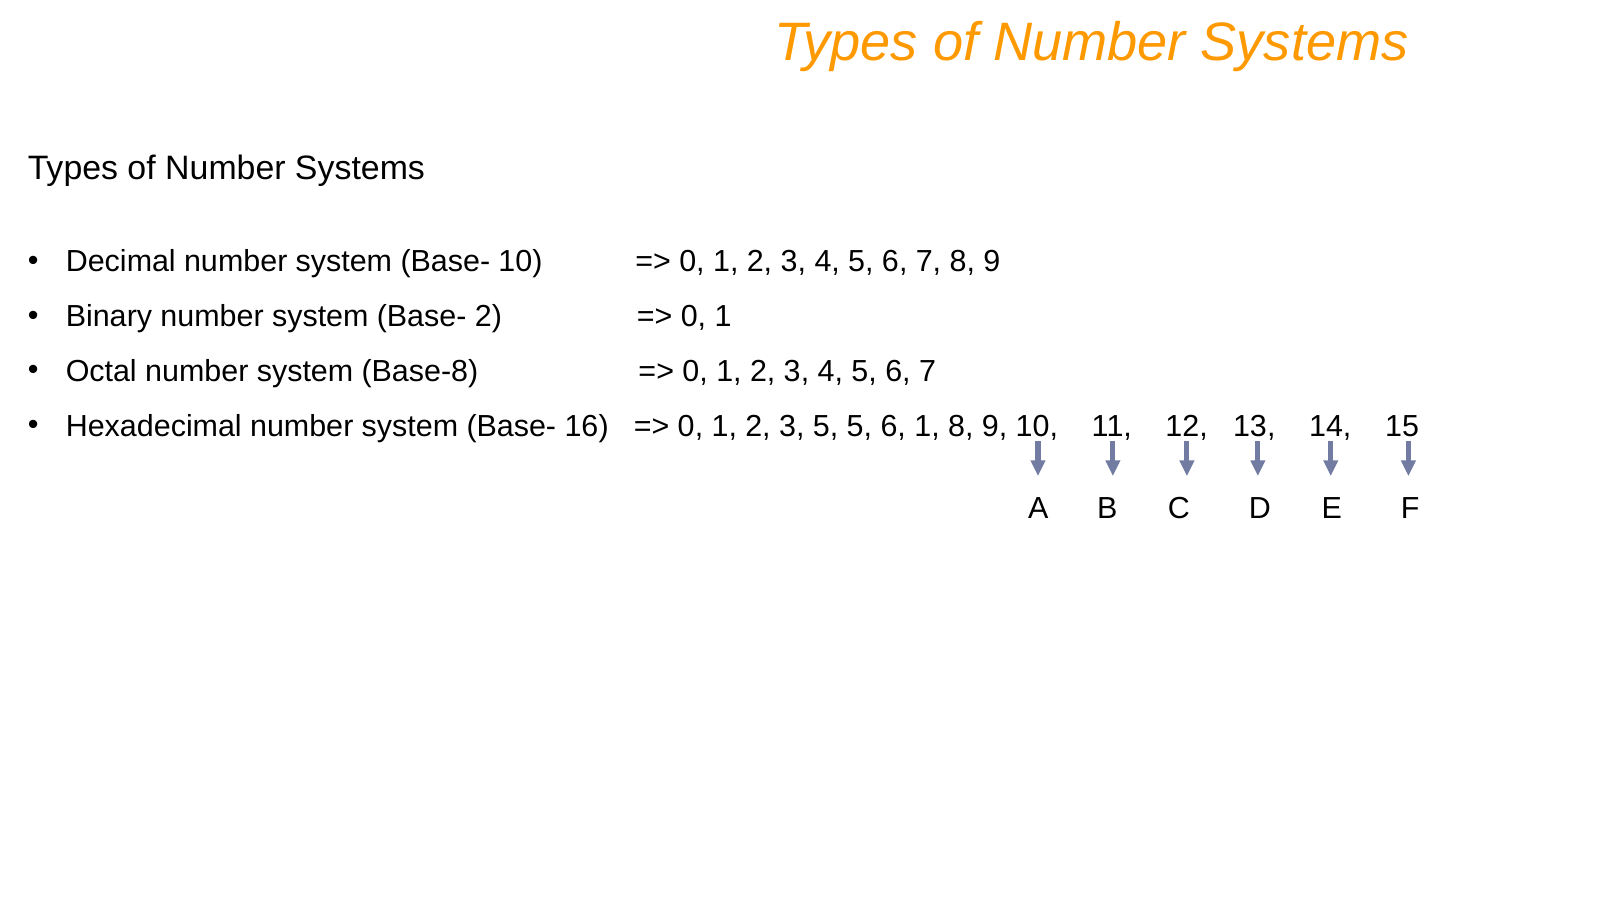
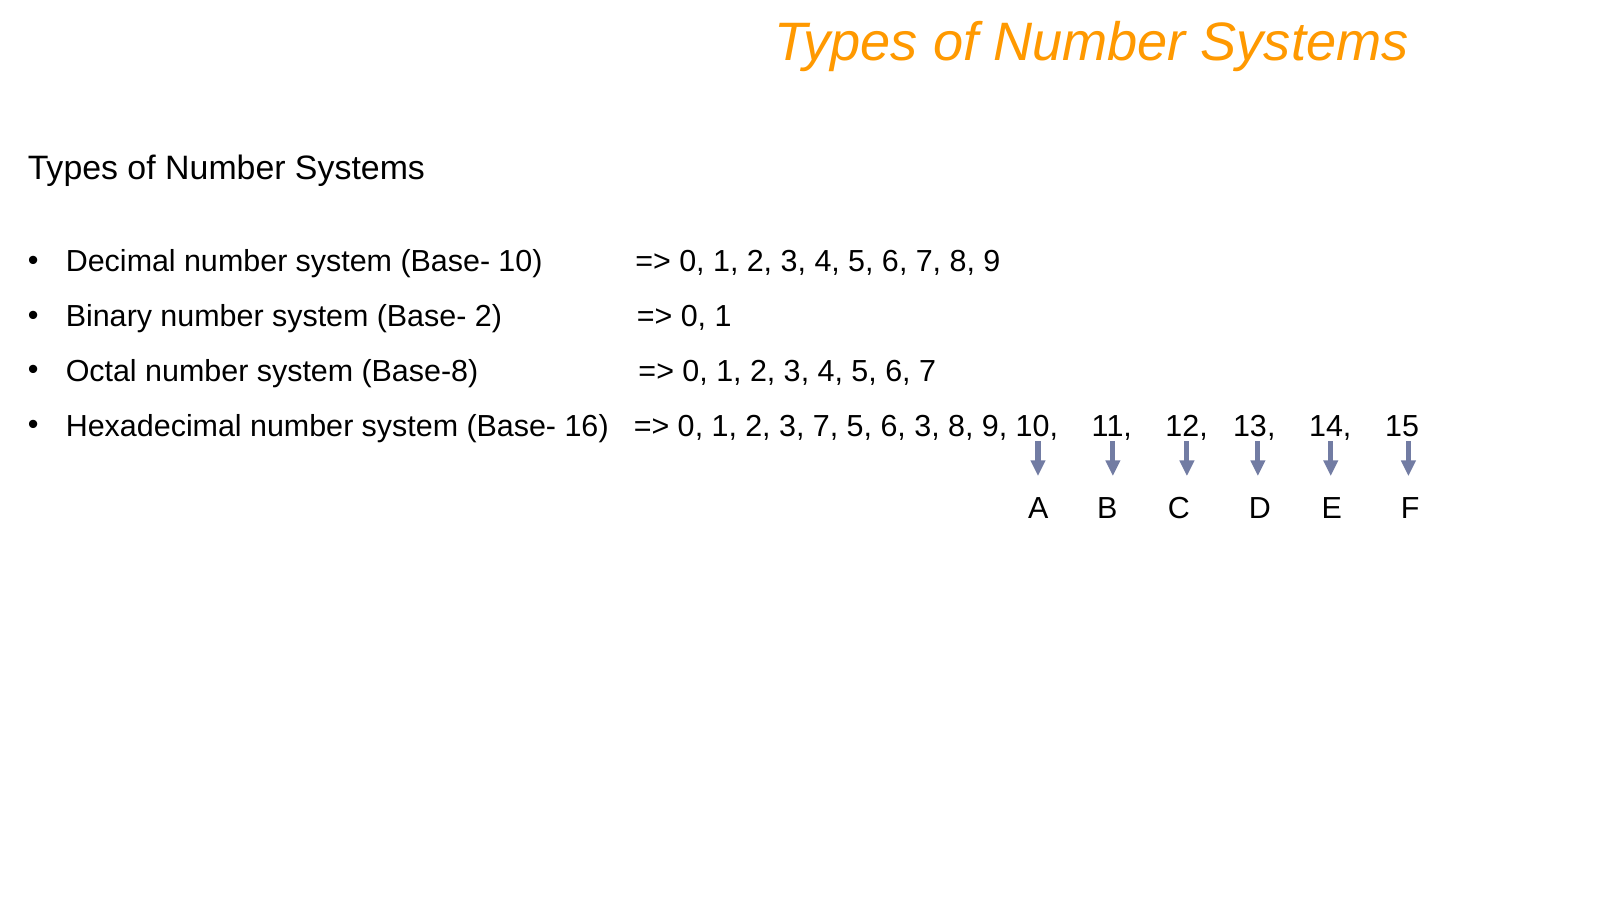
3 5: 5 -> 7 (826, 426)
6 1: 1 -> 3 (927, 426)
